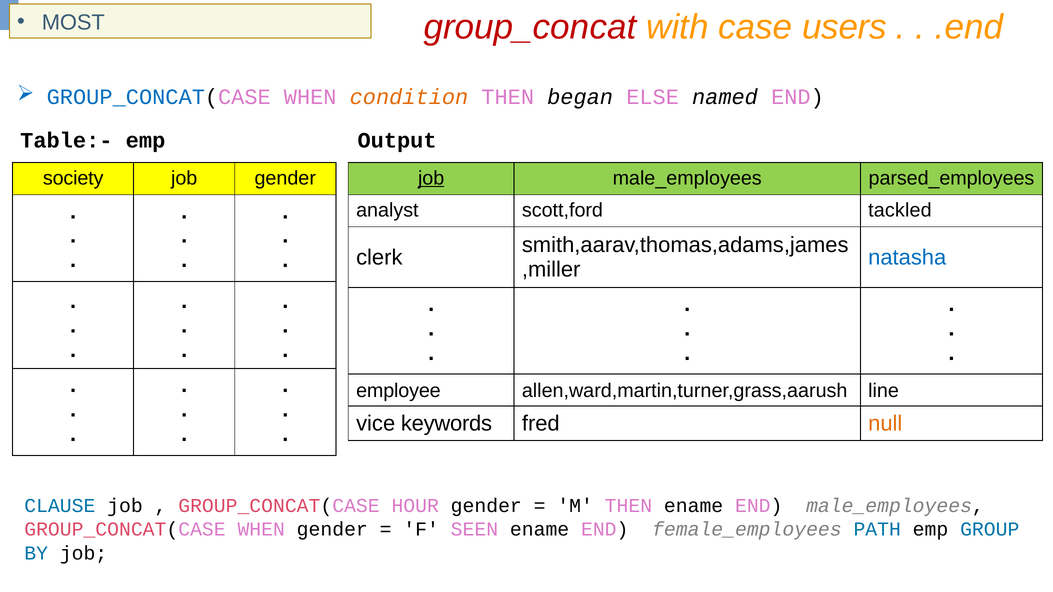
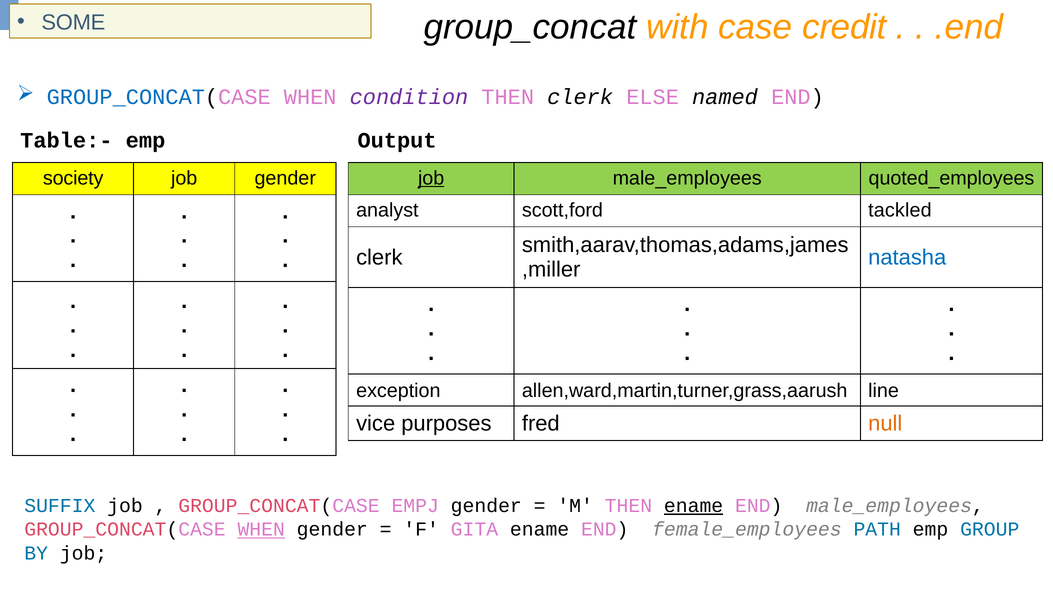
MOST: MOST -> SOME (73, 23)
group_concat colour: red -> black (530, 27)
users: users -> credit (844, 27)
condition colour: orange -> purple (409, 97)
THEN began: began -> clerk (580, 97)
parsed_employees: parsed_employees -> quoted_employees (951, 178)
employee: employee -> exception (398, 391)
keywords: keywords -> purposes (446, 424)
CLAUSE: CLAUSE -> SUFFIX (60, 506)
HOUR: HOUR -> EMPJ (415, 506)
ename underline: none -> present (694, 506)
WHEN underline: none -> present (261, 530)
SEEN: SEEN -> GITA (474, 530)
